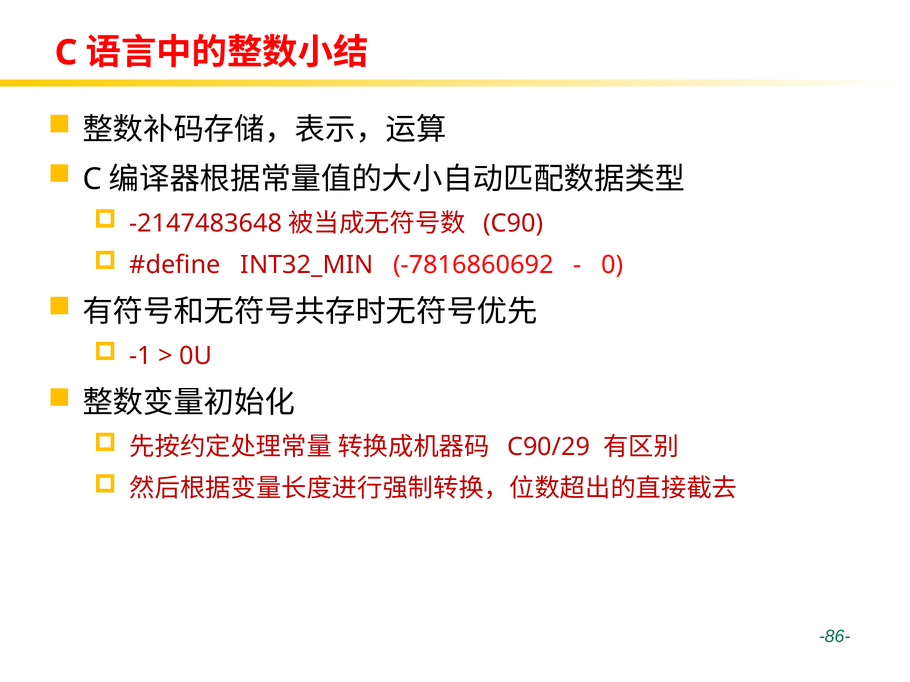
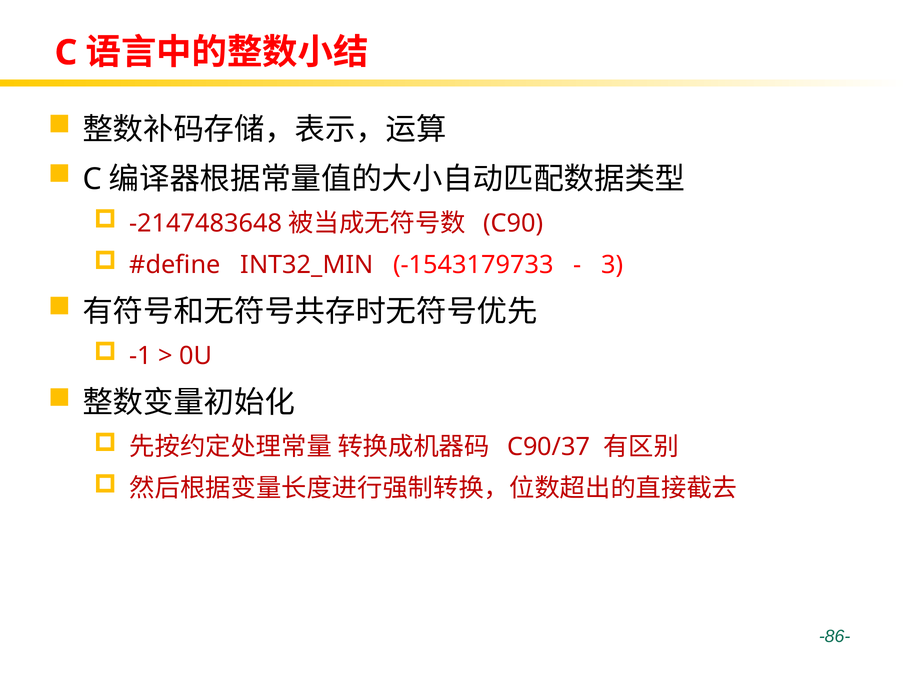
-7816860692: -7816860692 -> -1543179733 (473, 265)
0: 0 -> 3 (612, 265)
C90/29: C90/29 -> C90/37 (549, 447)
